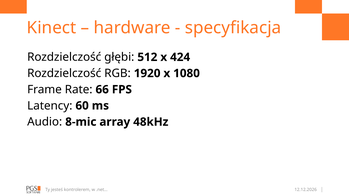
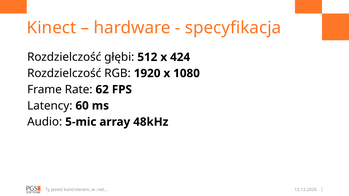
66: 66 -> 62 (102, 90)
8-mic: 8-mic -> 5-mic (81, 122)
